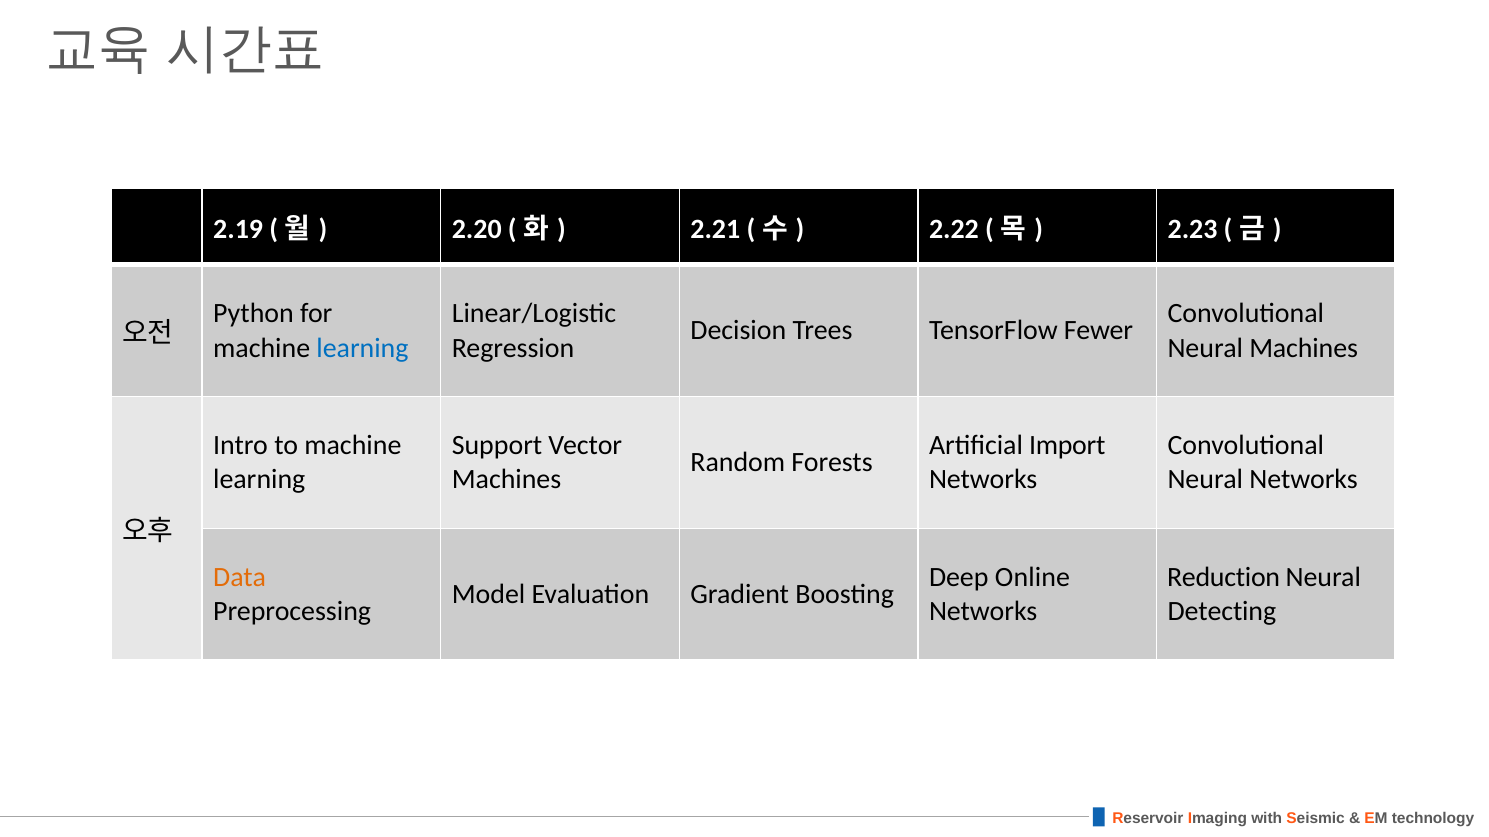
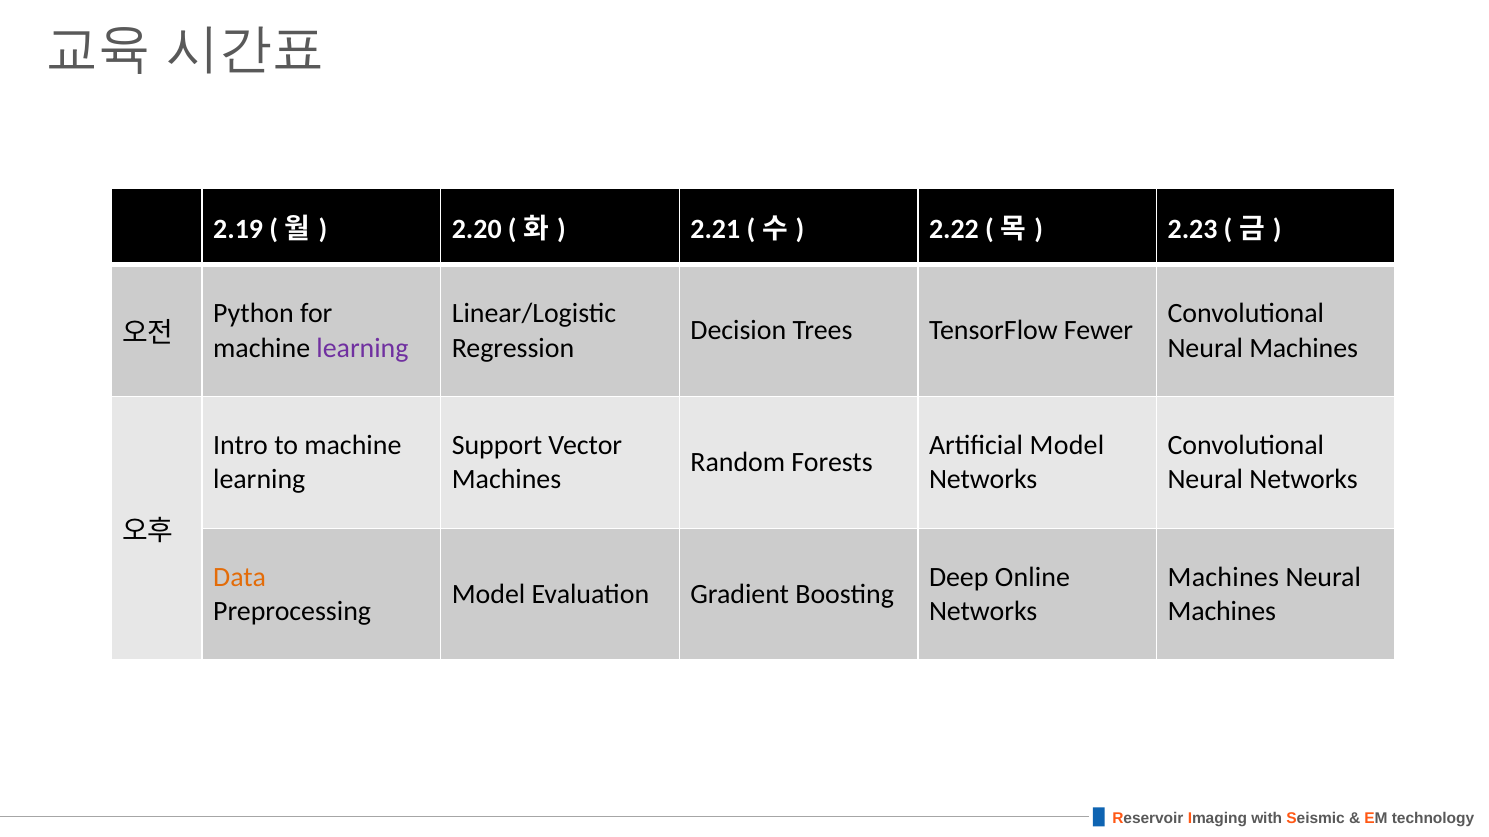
learning colour: blue -> purple (362, 348)
Artificial Import: Import -> Model (1067, 446)
Reduction: Reduction -> Machines (1223, 578)
Detecting: Detecting -> Machines (1222, 612)
